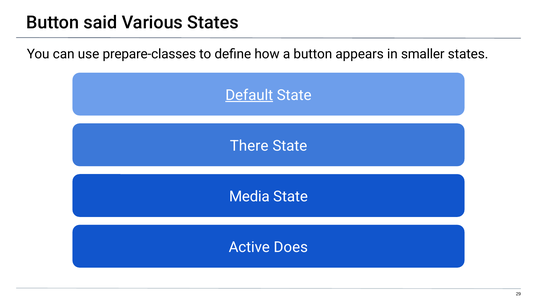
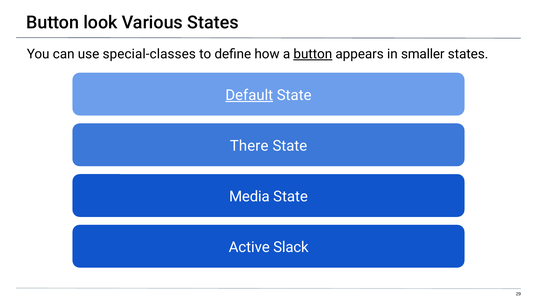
said: said -> look (100, 23)
prepare-classes: prepare-classes -> special-classes (149, 54)
button underline: none -> present (313, 54)
Does: Does -> Slack (291, 247)
